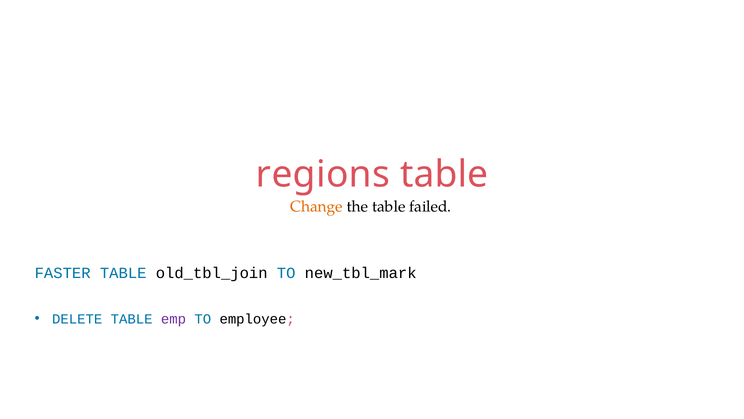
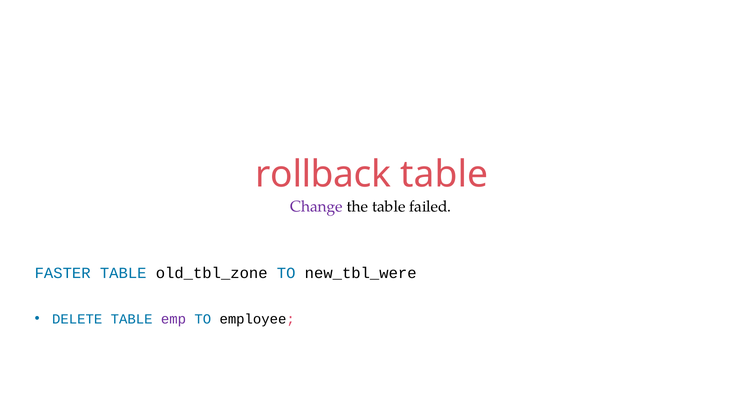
regions: regions -> rollback (323, 174)
Change colour: orange -> purple (316, 206)
old_tbl_join: old_tbl_join -> old_tbl_zone (212, 273)
new_tbl_mark: new_tbl_mark -> new_tbl_were (361, 273)
